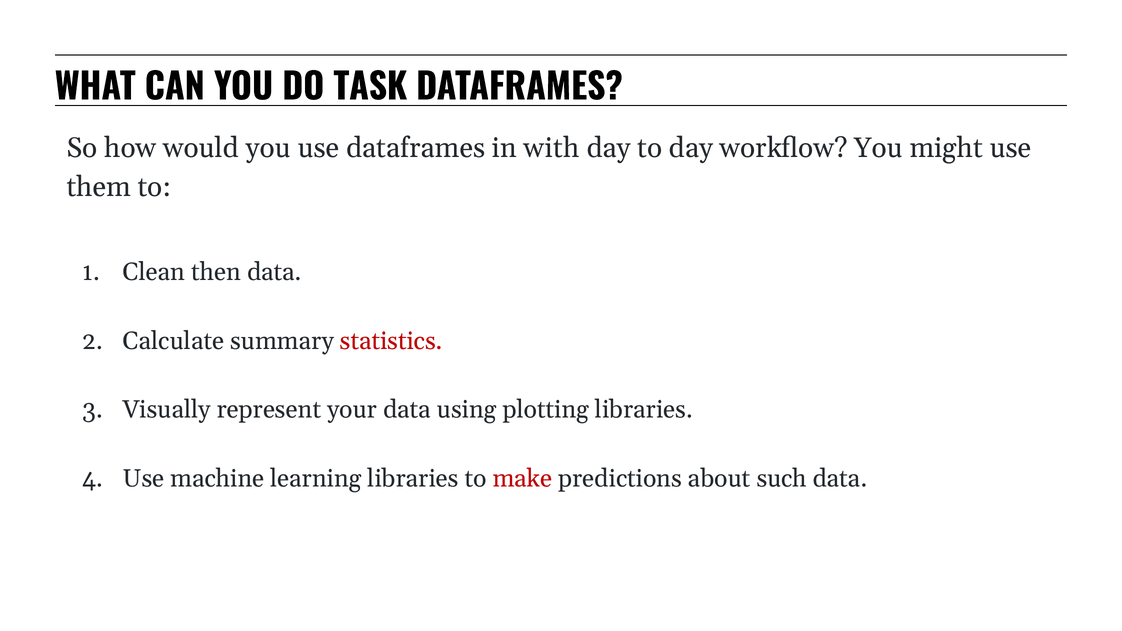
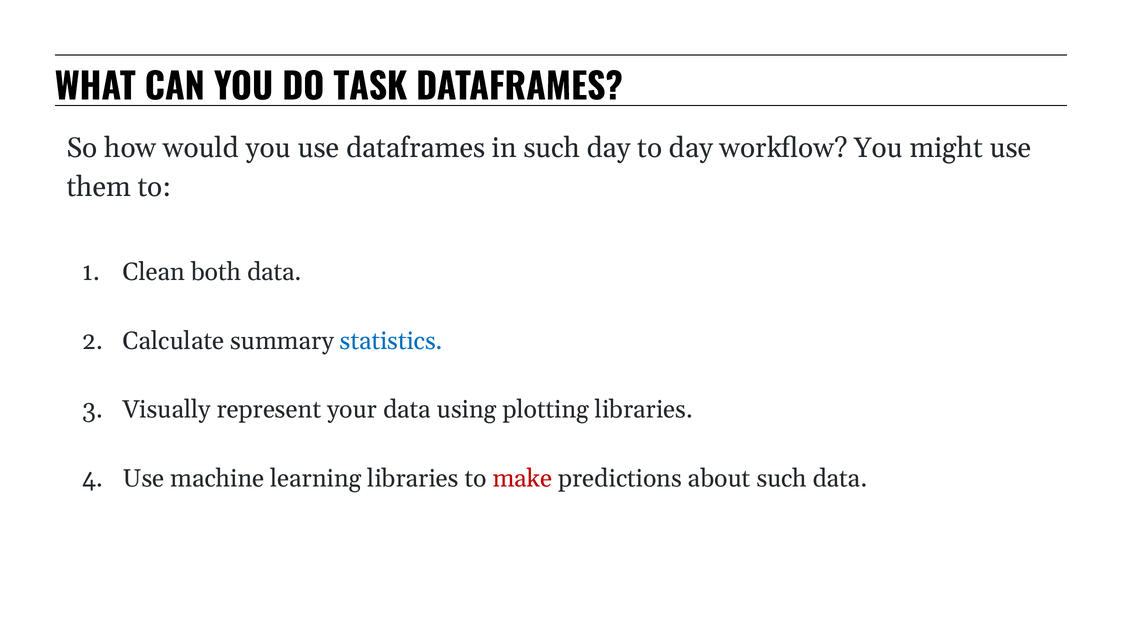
in with: with -> such (552, 148)
then: then -> both (216, 272)
statistics colour: red -> blue (391, 341)
